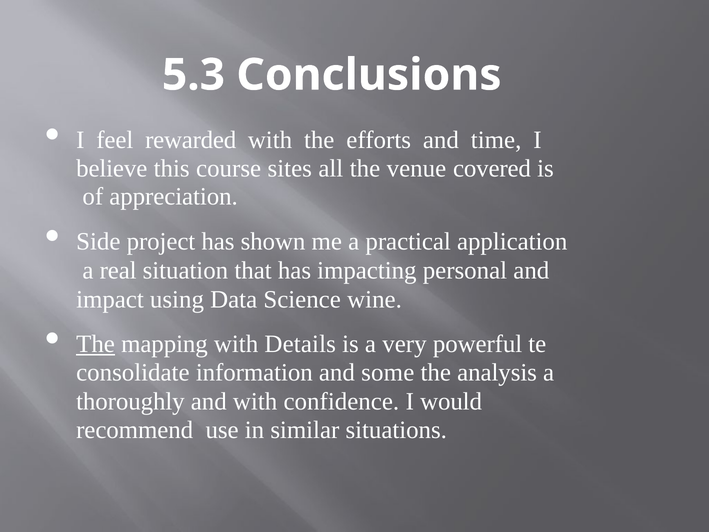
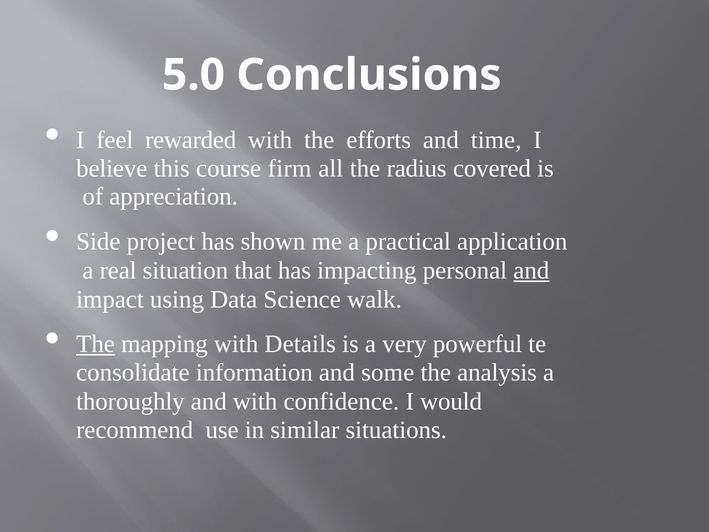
5.3: 5.3 -> 5.0 (193, 75)
sites: sites -> firm (290, 168)
venue: venue -> radius (417, 168)
and underline: none -> present (531, 270)
wine: wine -> walk (375, 299)
